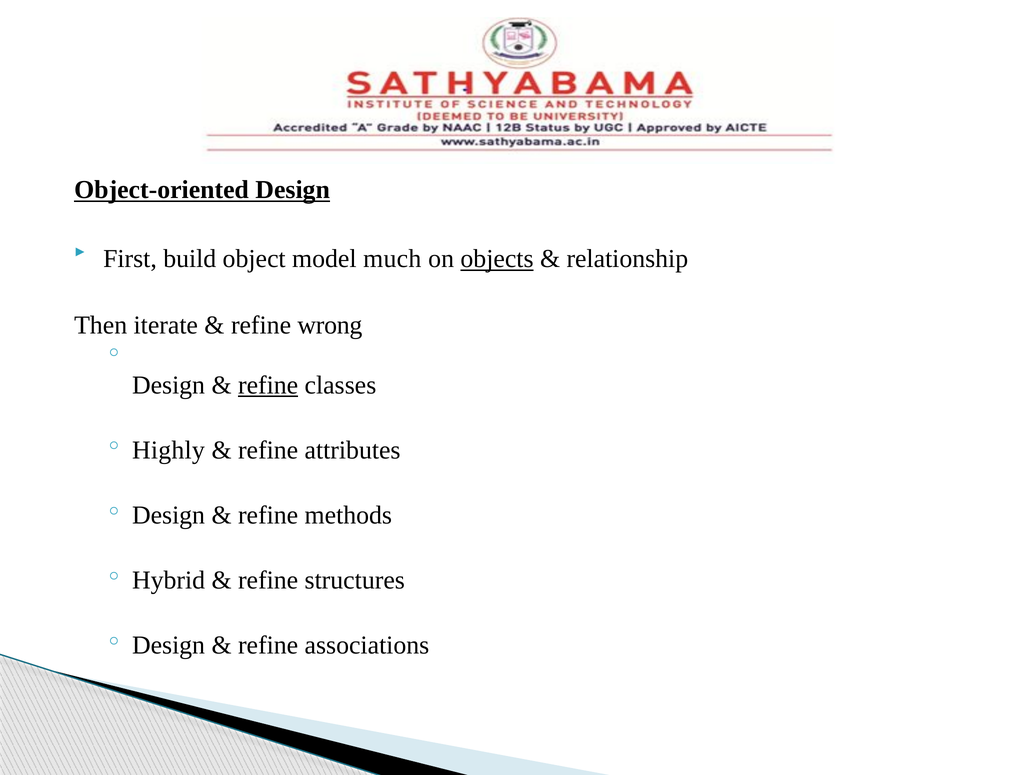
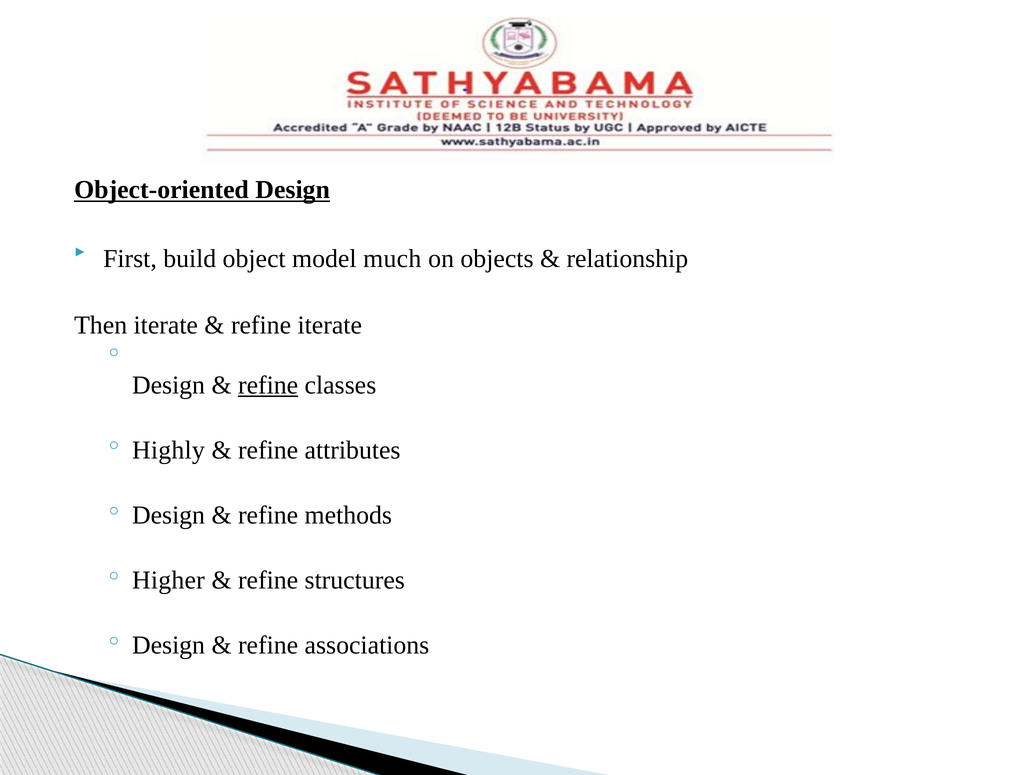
objects underline: present -> none (497, 259)
refine wrong: wrong -> iterate (330, 325)
Hybrid: Hybrid -> Higher (168, 580)
